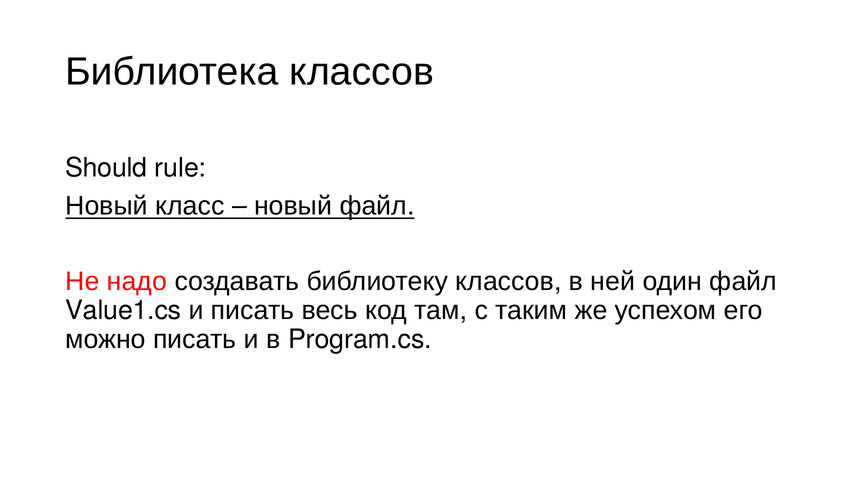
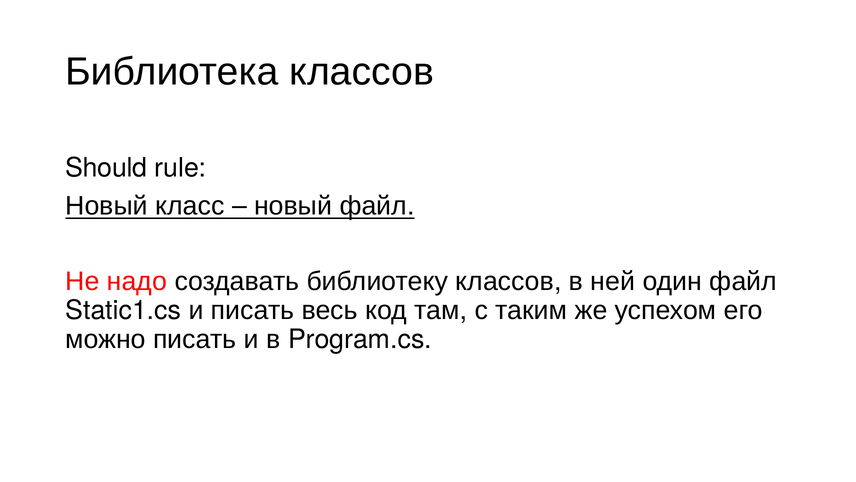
Value1.cs: Value1.cs -> Static1.cs (123, 310)
